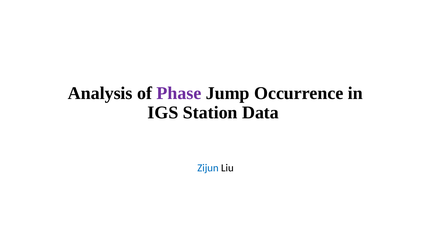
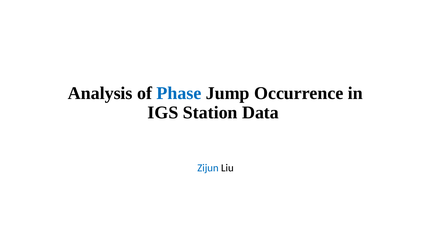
Phase colour: purple -> blue (179, 93)
